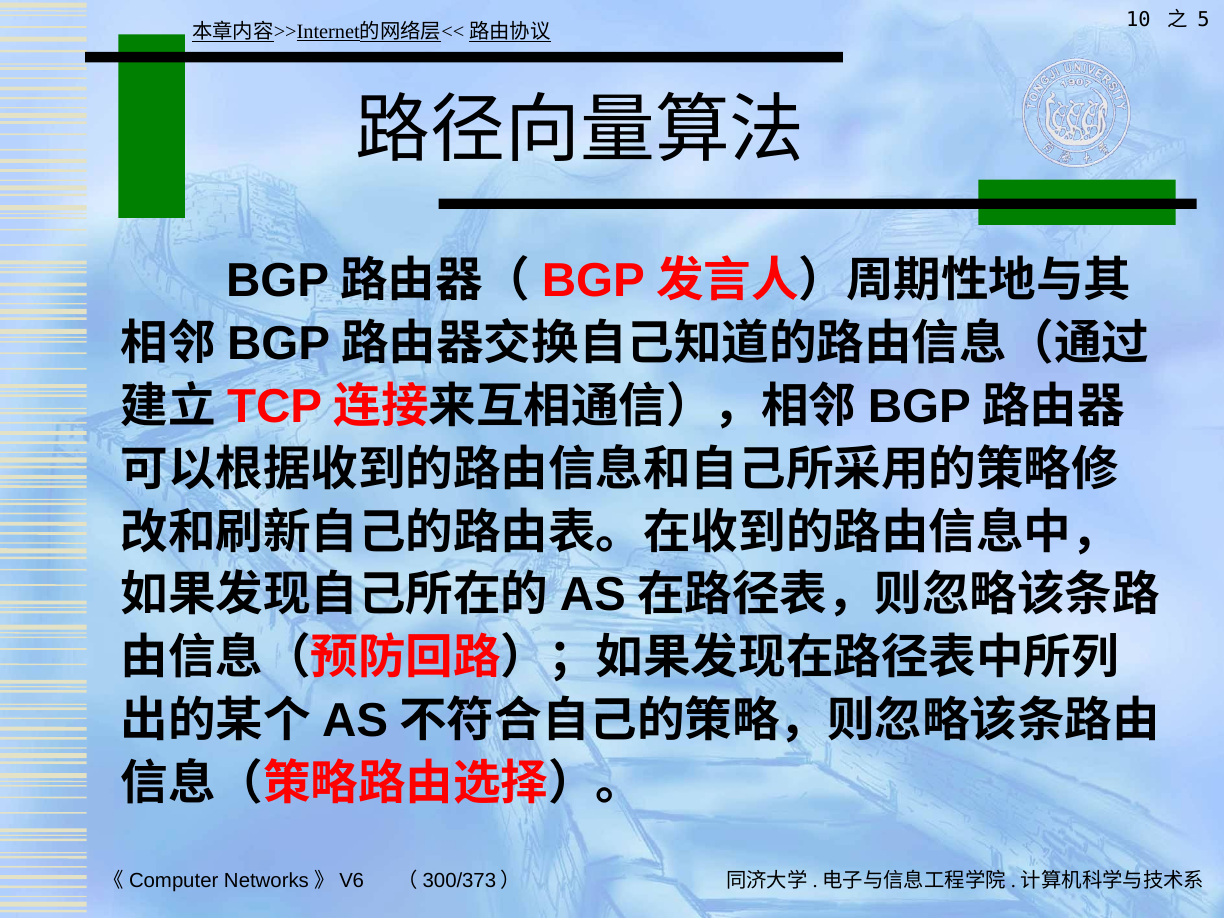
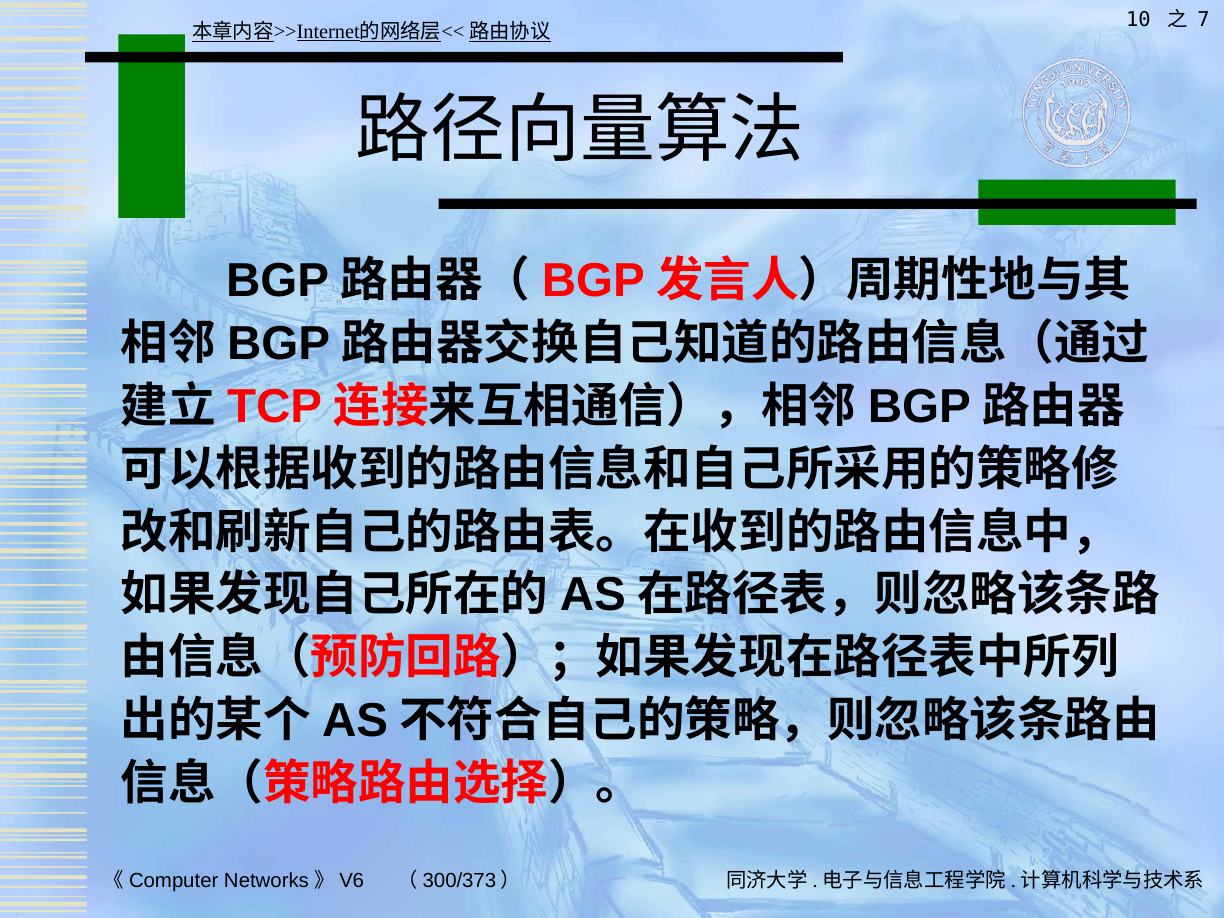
5: 5 -> 7 (1204, 20)
